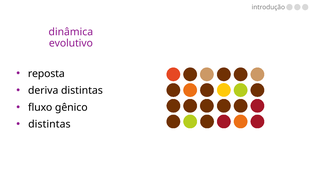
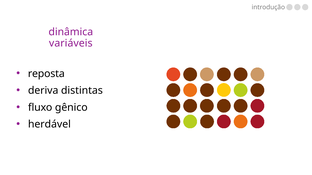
evolutivo: evolutivo -> variáveis (71, 43)
distintas: distintas -> herdável (49, 125)
